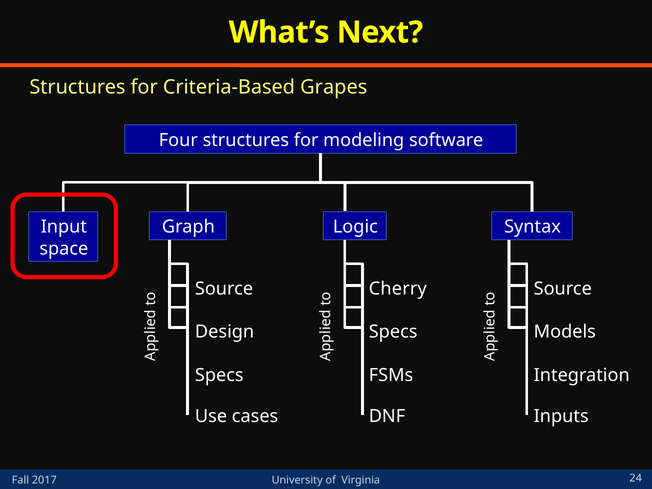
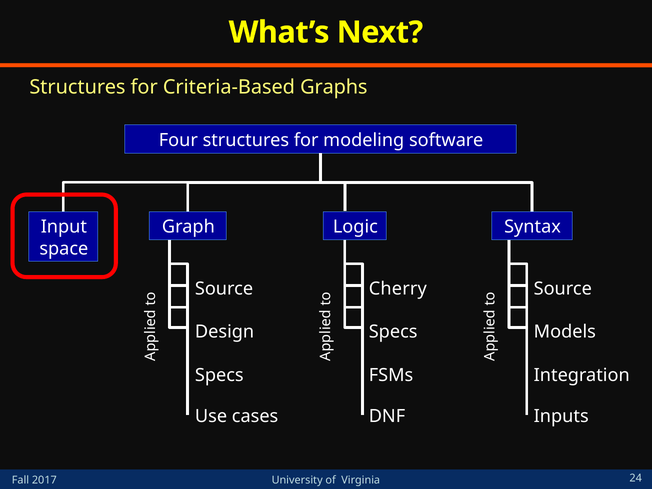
Grapes: Grapes -> Graphs (334, 87)
